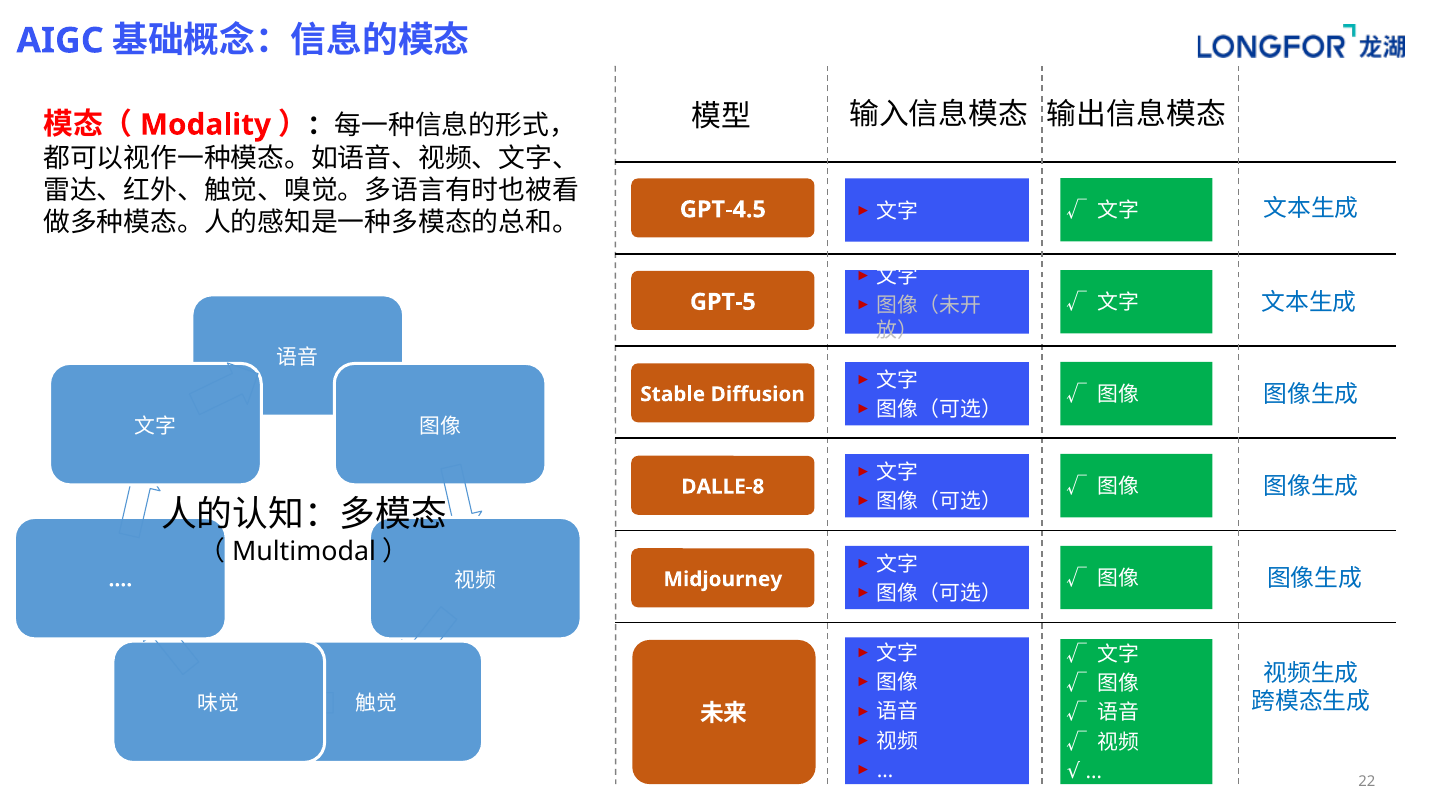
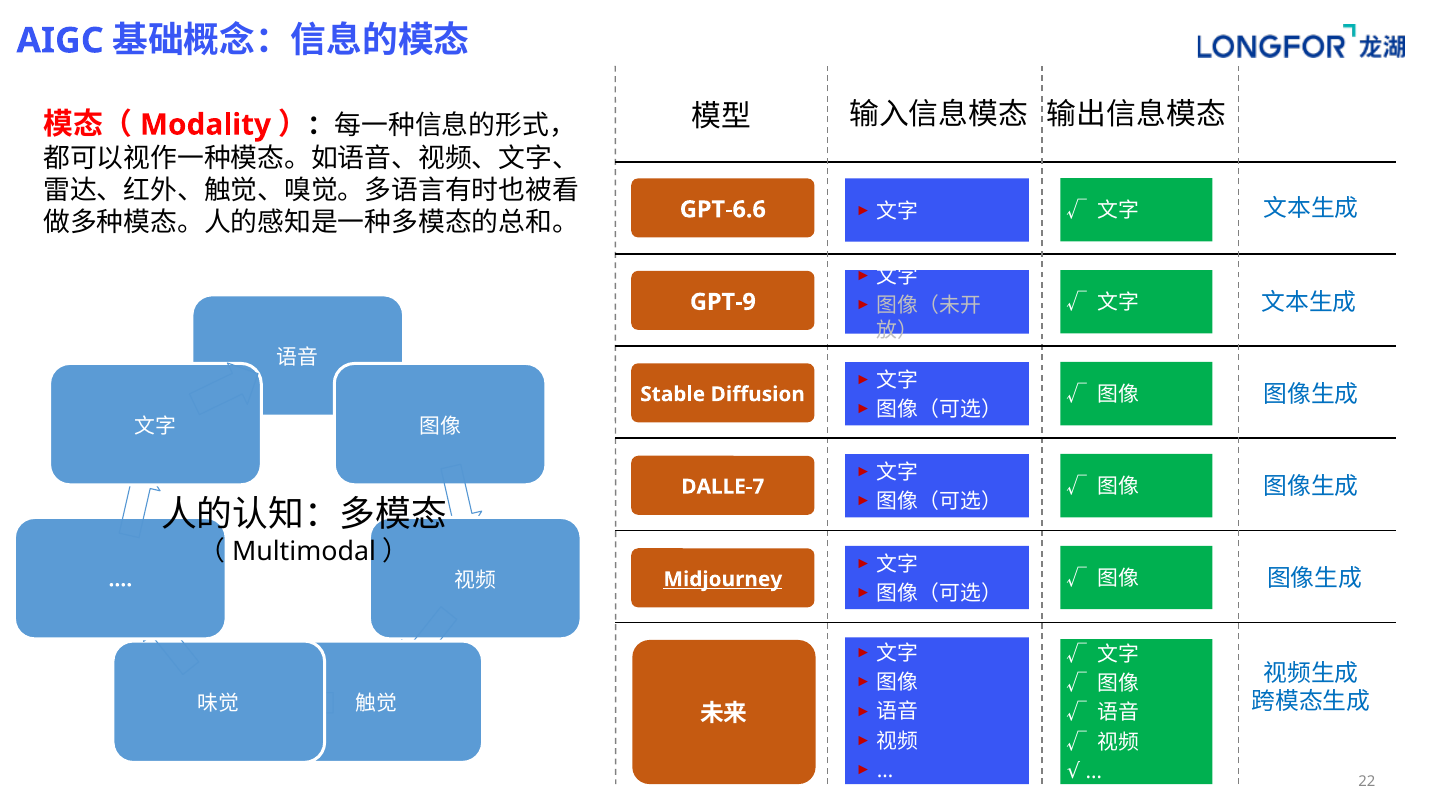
GPT-4.5: GPT-4.5 -> GPT-6.6 (723, 209)
GPT-5: GPT-5 -> GPT-9 (723, 302)
DALLE-8: DALLE-8 -> DALLE-7 (723, 487)
Midjourney underline: none -> present (723, 579)
